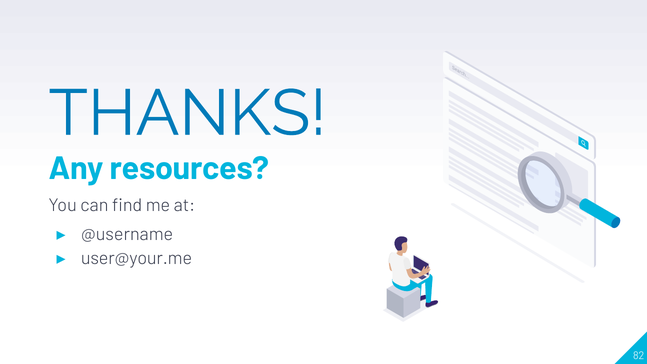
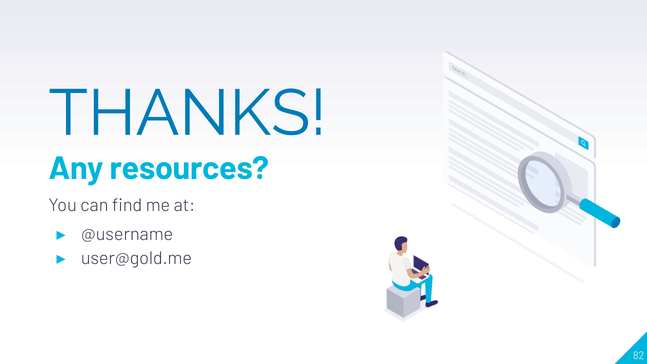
user@your.me: user@your.me -> user@gold.me (136, 258)
